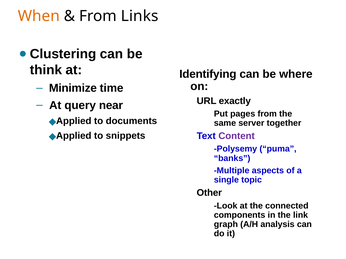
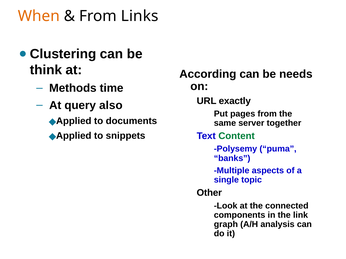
Identifying: Identifying -> According (208, 74)
where: where -> needs (296, 74)
Minimize: Minimize -> Methods (73, 88)
near: near -> also (111, 106)
Content colour: purple -> green (237, 136)
